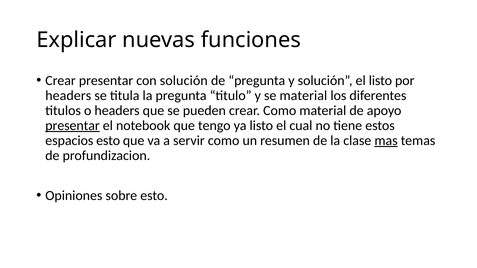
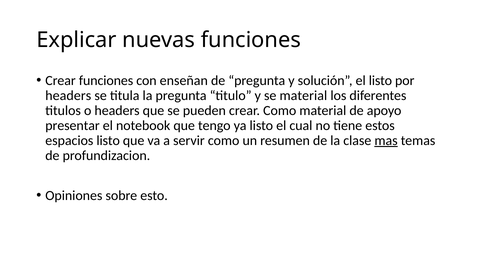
Crear presentar: presentar -> funciones (106, 81)
con solución: solución -> enseñan (184, 81)
presentar underline: present -> none (73, 126)
espacios esto: esto -> listo (108, 141)
